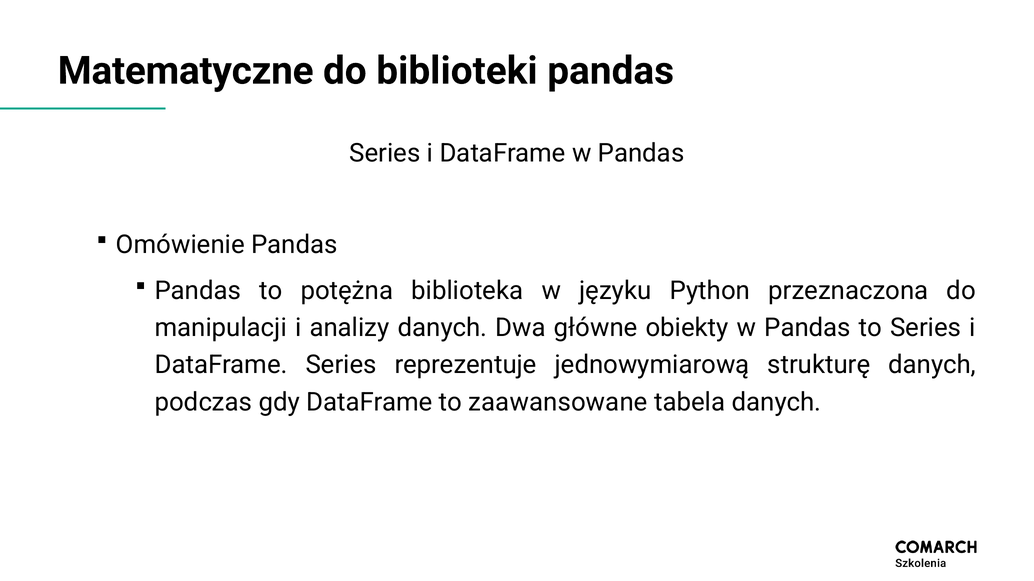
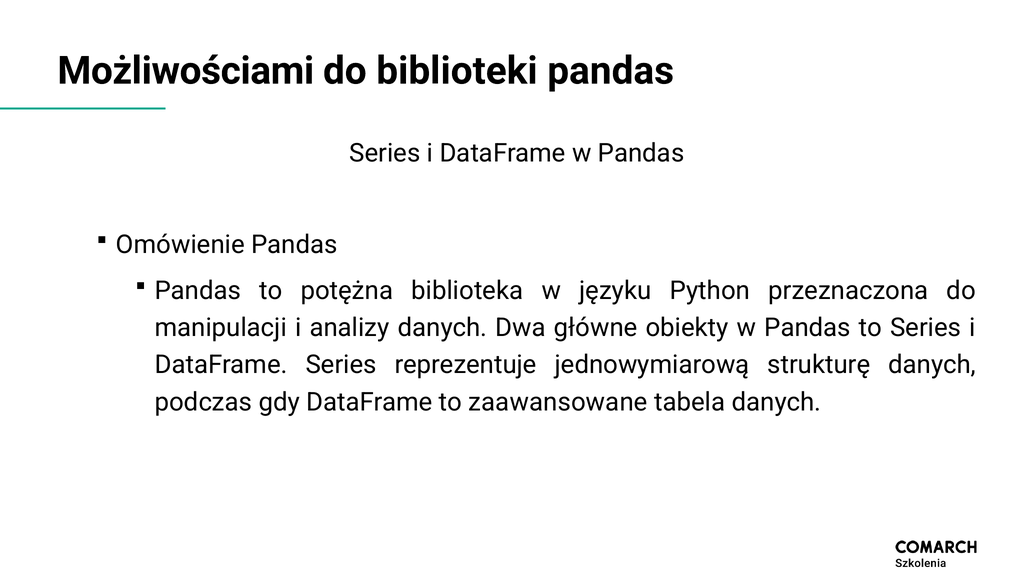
Matematyczne: Matematyczne -> Możliwościami (186, 71)
